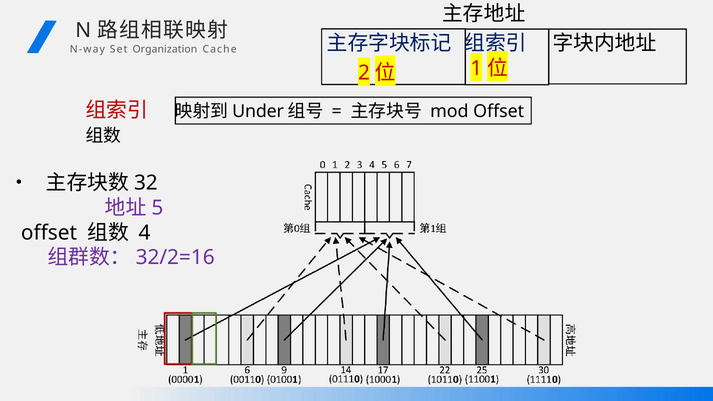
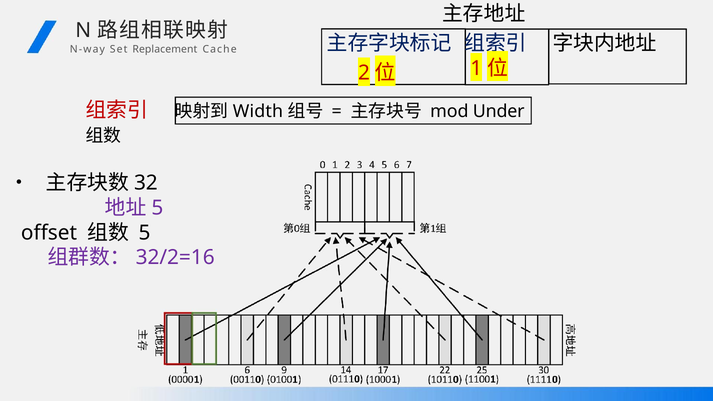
Organization: Organization -> Replacement (165, 49)
Under: Under -> Width (258, 112)
mod Offset: Offset -> Under (499, 112)
4: 4 -> 5 (145, 233)
